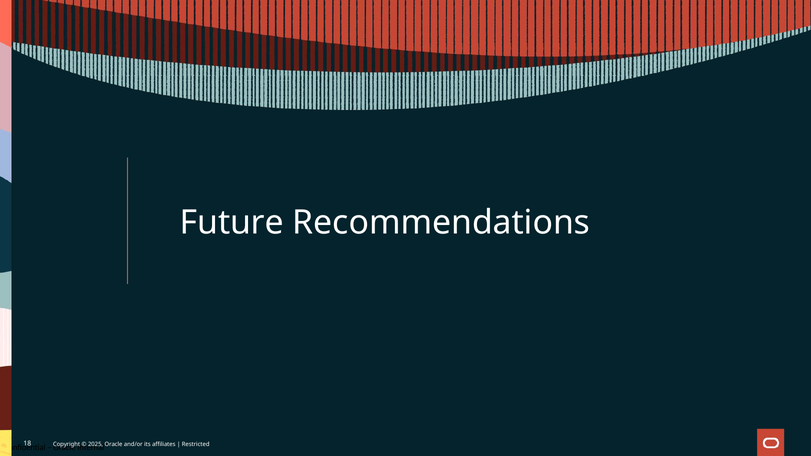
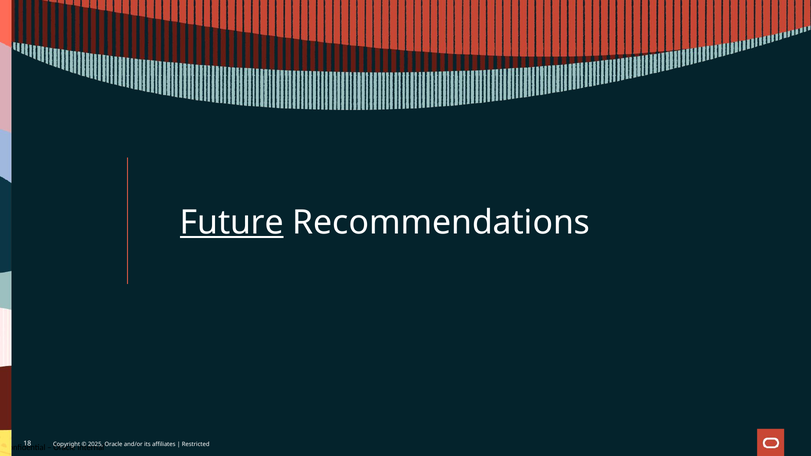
Future underline: none -> present (232, 223)
